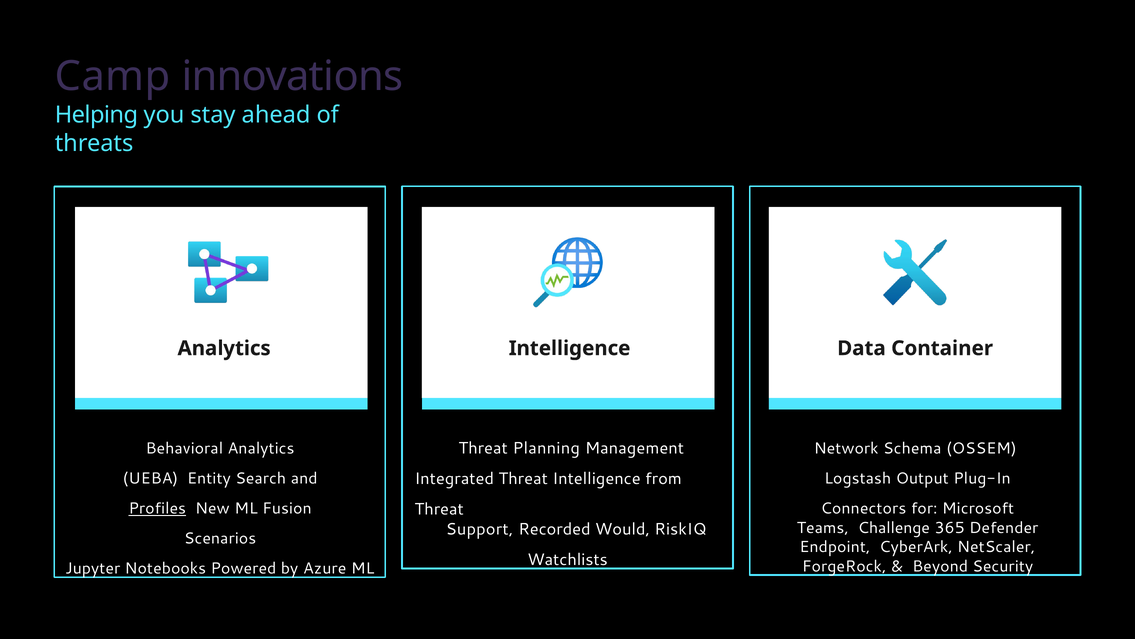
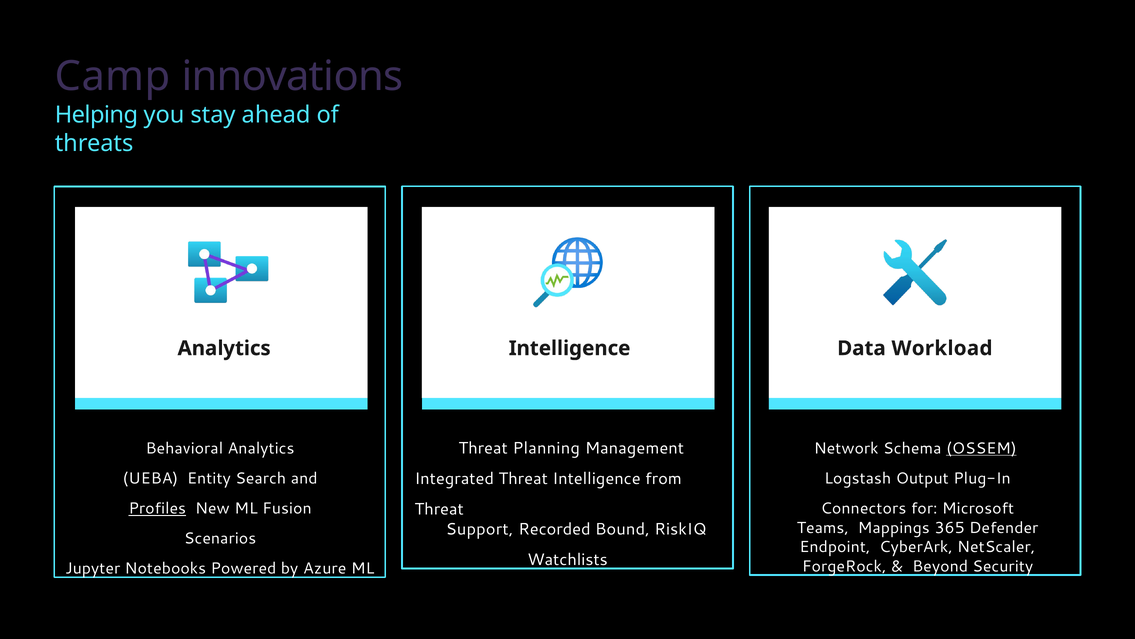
Container: Container -> Workload (942, 348)
OSSEM underline: none -> present (981, 448)
Challenge: Challenge -> Mappings (894, 527)
Would: Would -> Bound (622, 529)
